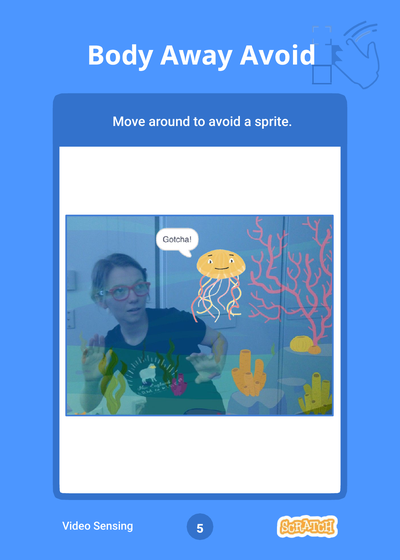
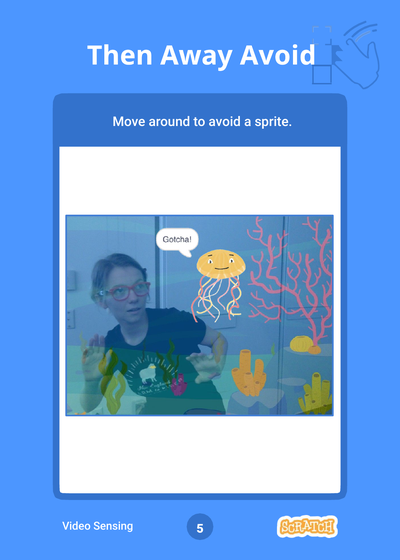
Body: Body -> Then (120, 56)
